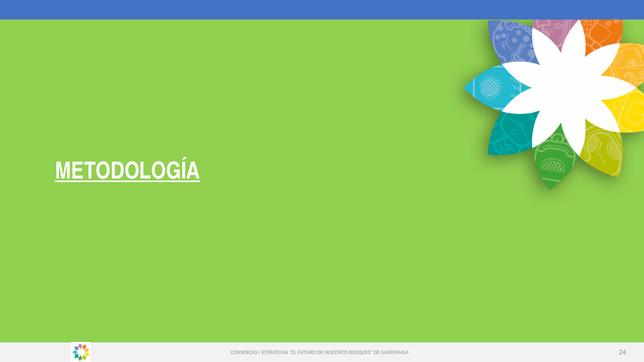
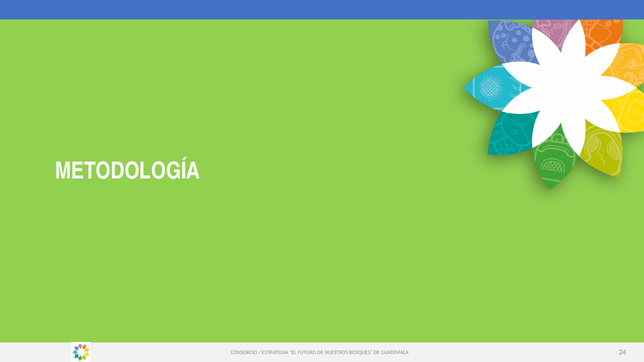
METODOLOGÍA underline: present -> none (128, 171)
